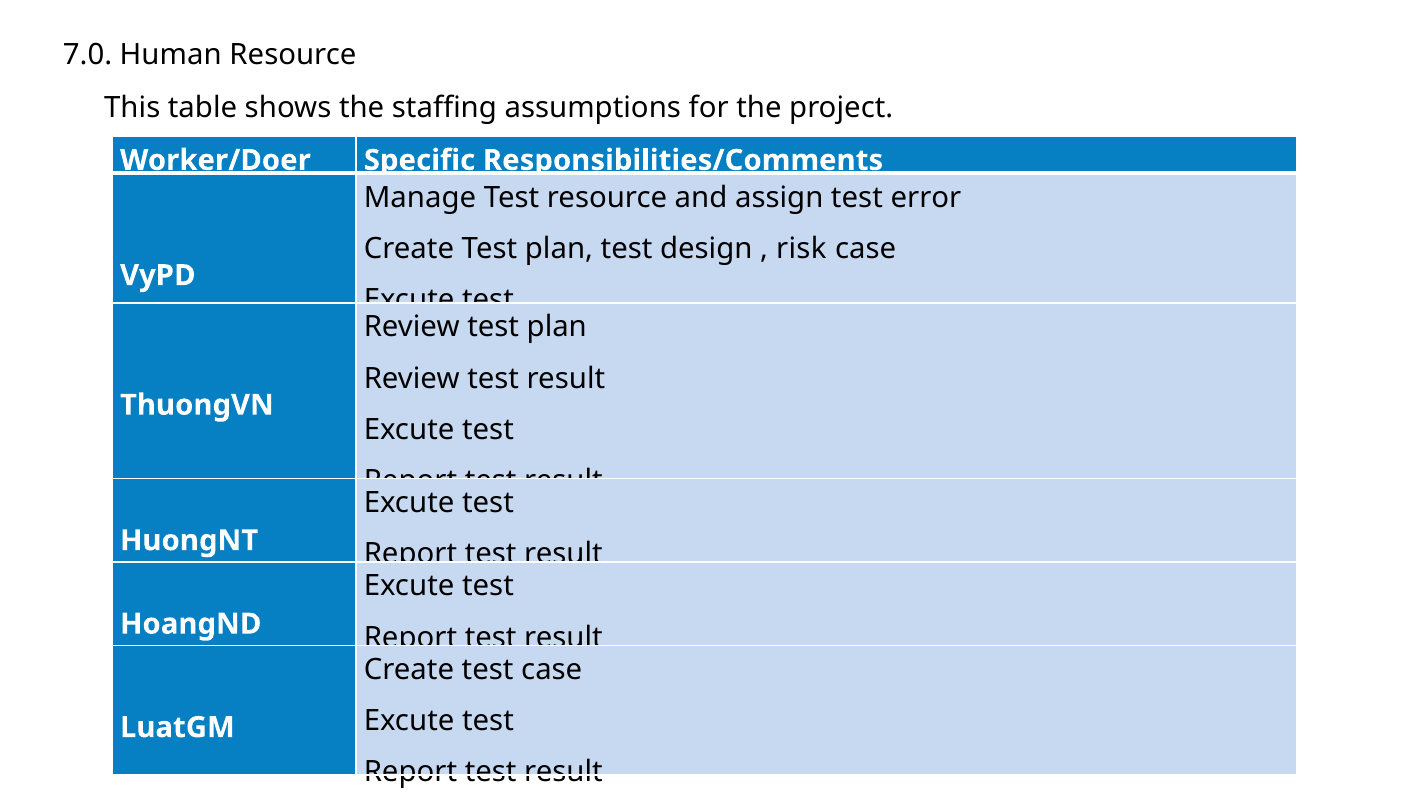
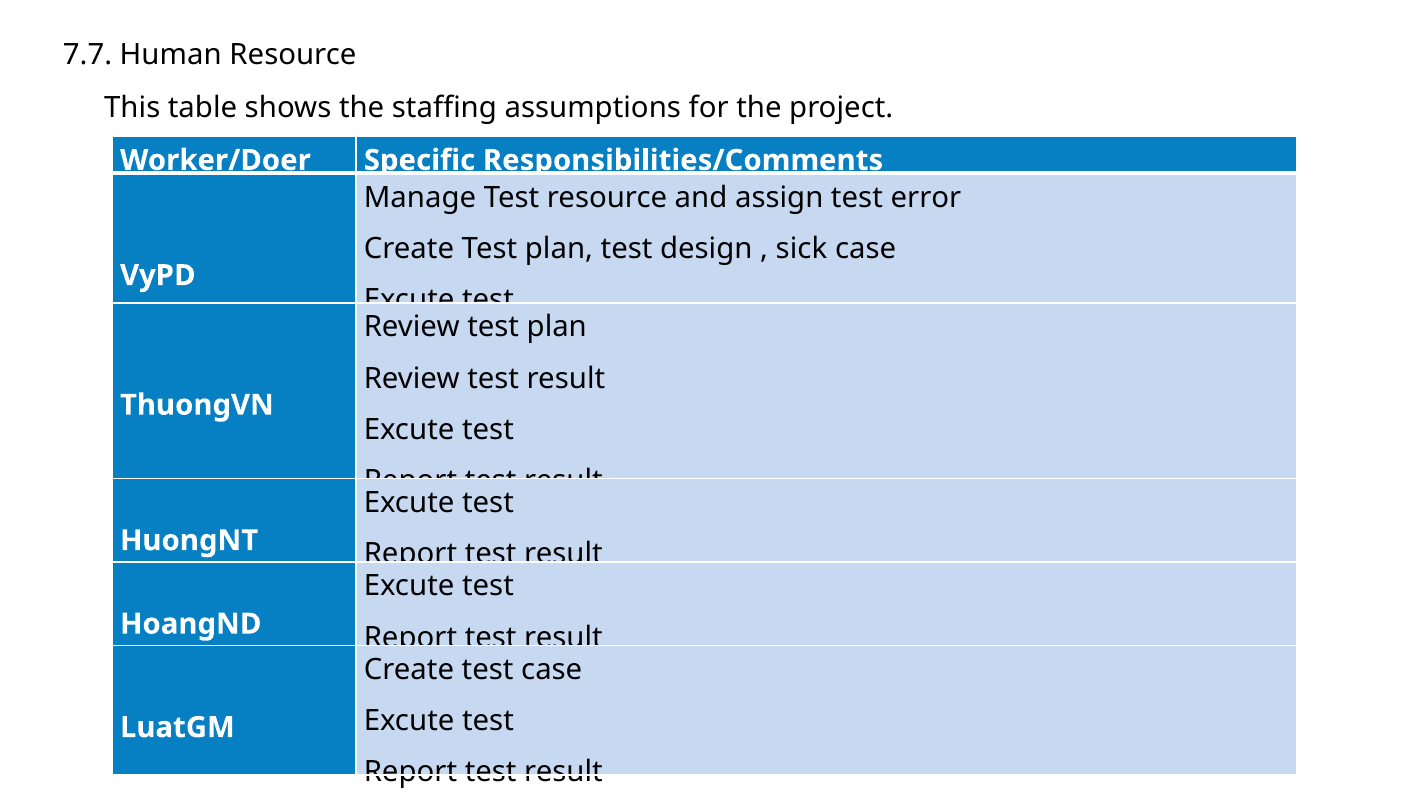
7.0: 7.0 -> 7.7 (88, 55)
risk: risk -> sick (801, 249)
